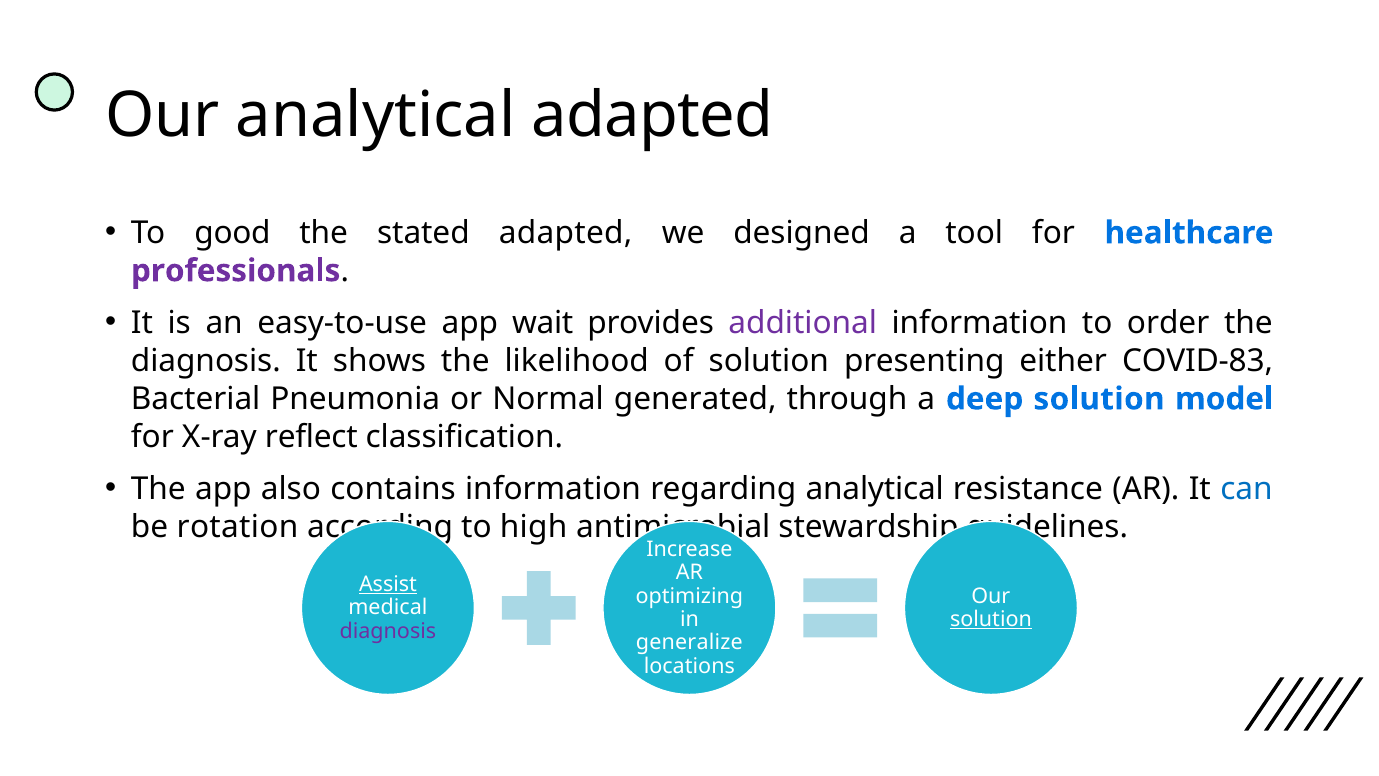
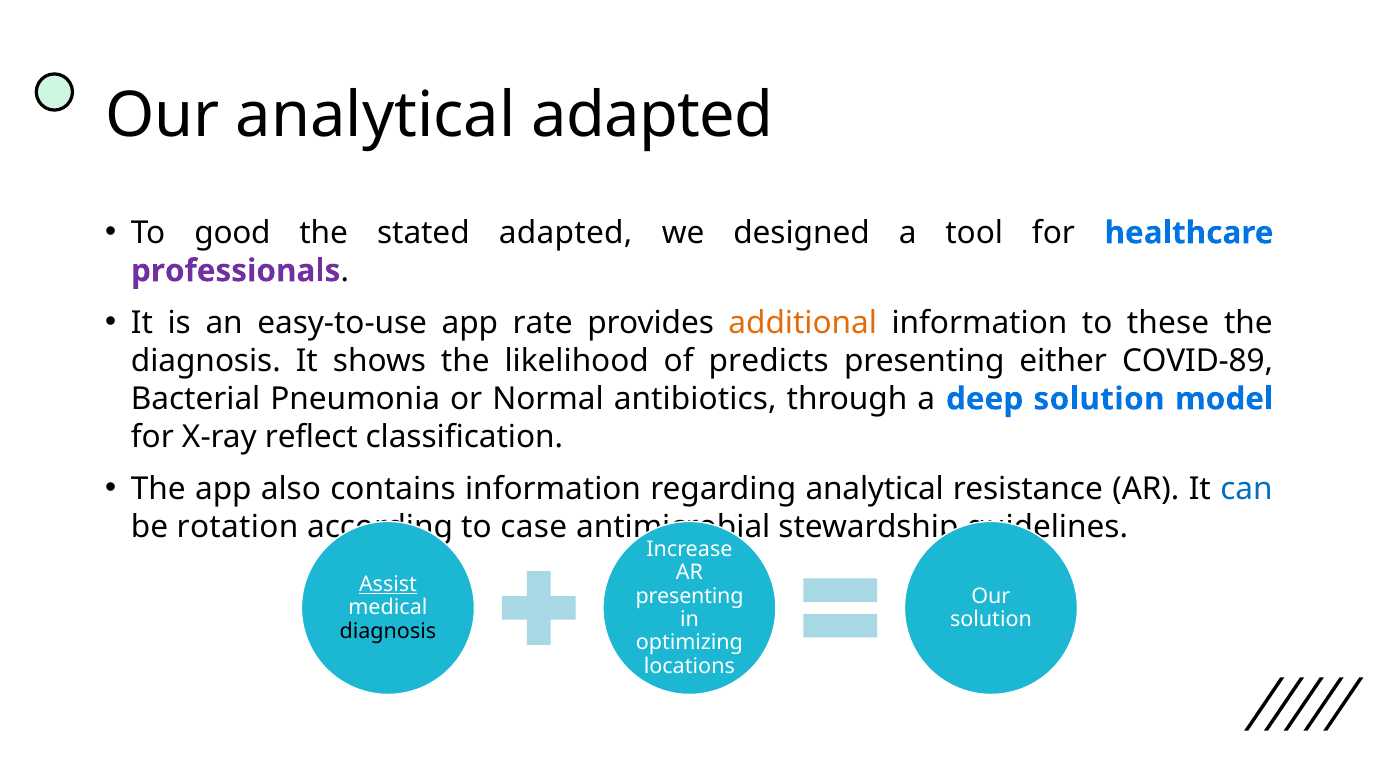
wait: wait -> rate (543, 323)
additional colour: purple -> orange (803, 323)
order: order -> these (1168, 323)
of solution: solution -> predicts (769, 361)
COVID-83: COVID-83 -> COVID-89 (1198, 361)
generated: generated -> antibiotics (695, 399)
high: high -> case (534, 527)
optimizing: optimizing -> presenting (690, 596)
solution underline: present -> none (991, 619)
diagnosis colour: purple -> black (388, 631)
generalize: generalize -> optimizing (689, 642)
